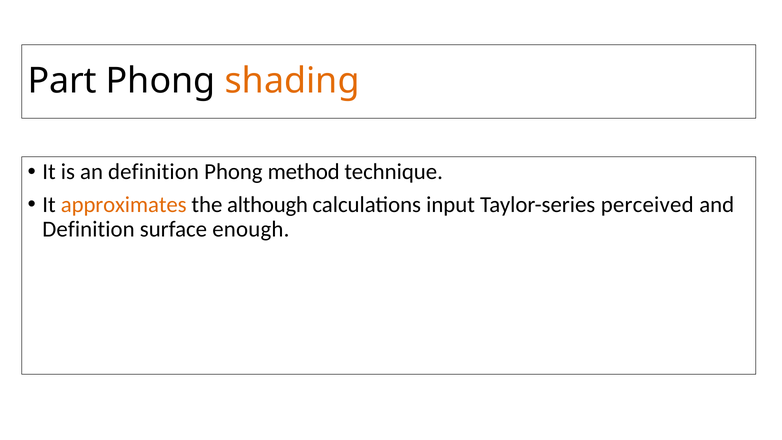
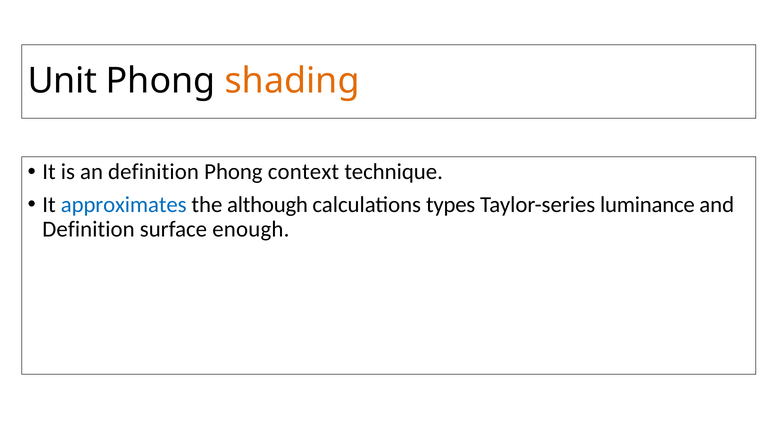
Part: Part -> Unit (62, 81)
method: method -> context (303, 172)
approximates colour: orange -> blue (124, 205)
input: input -> types (451, 205)
perceived: perceived -> luminance (647, 205)
